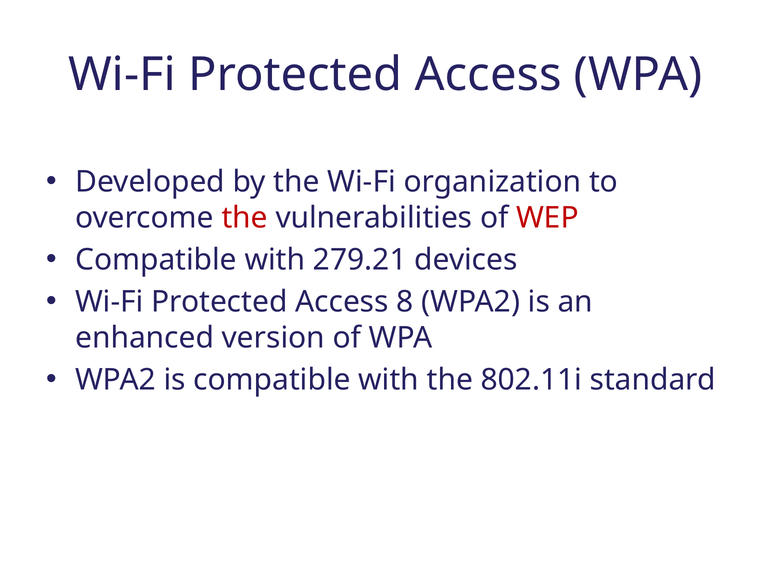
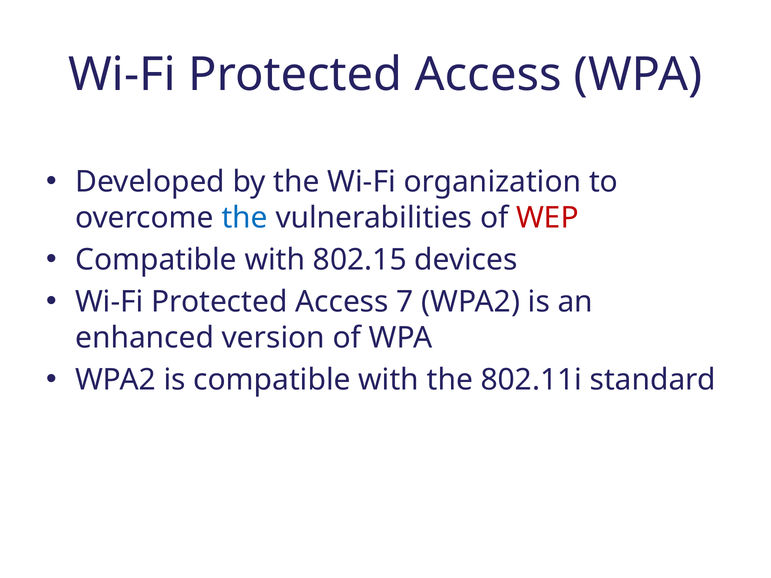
the colour: red -> blue (245, 218)
279.21: 279.21 -> 802.15 (360, 260)
8: 8 -> 7 (405, 302)
